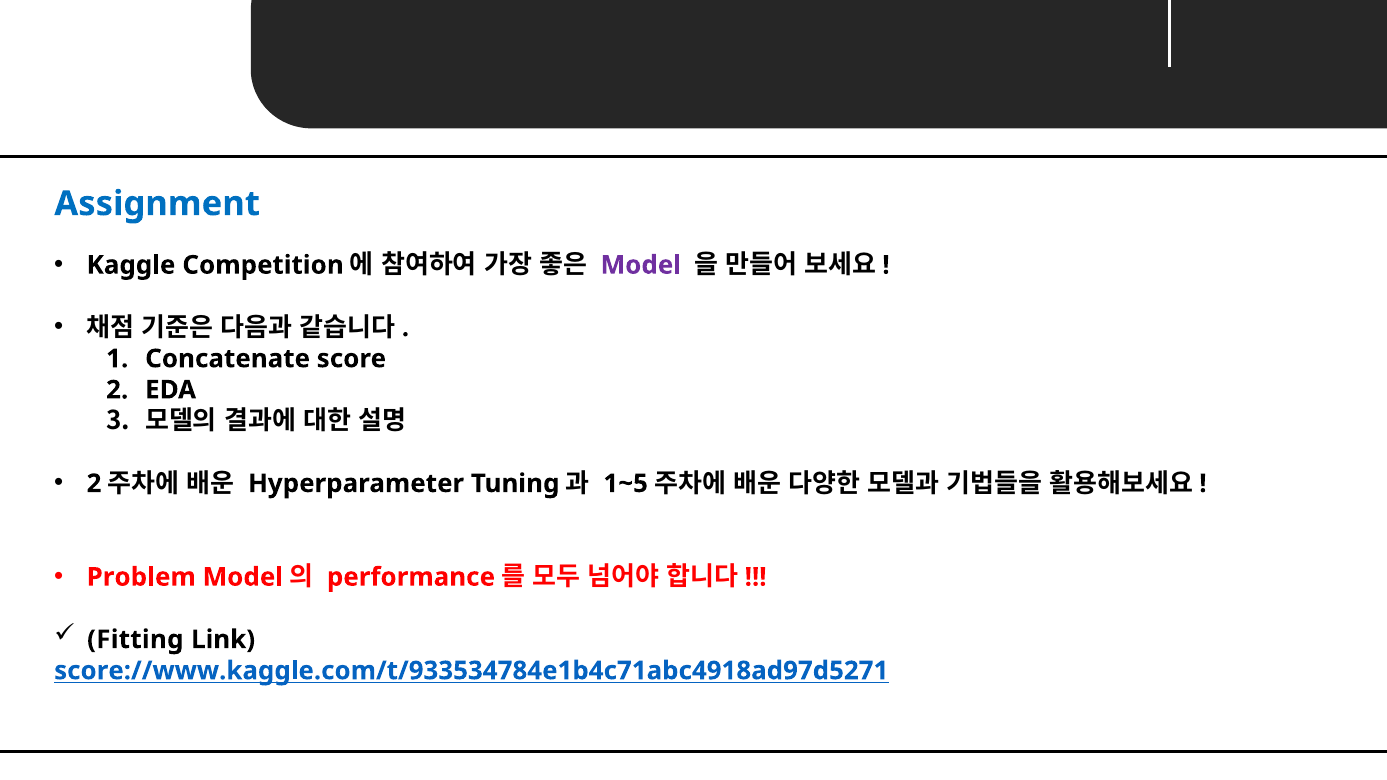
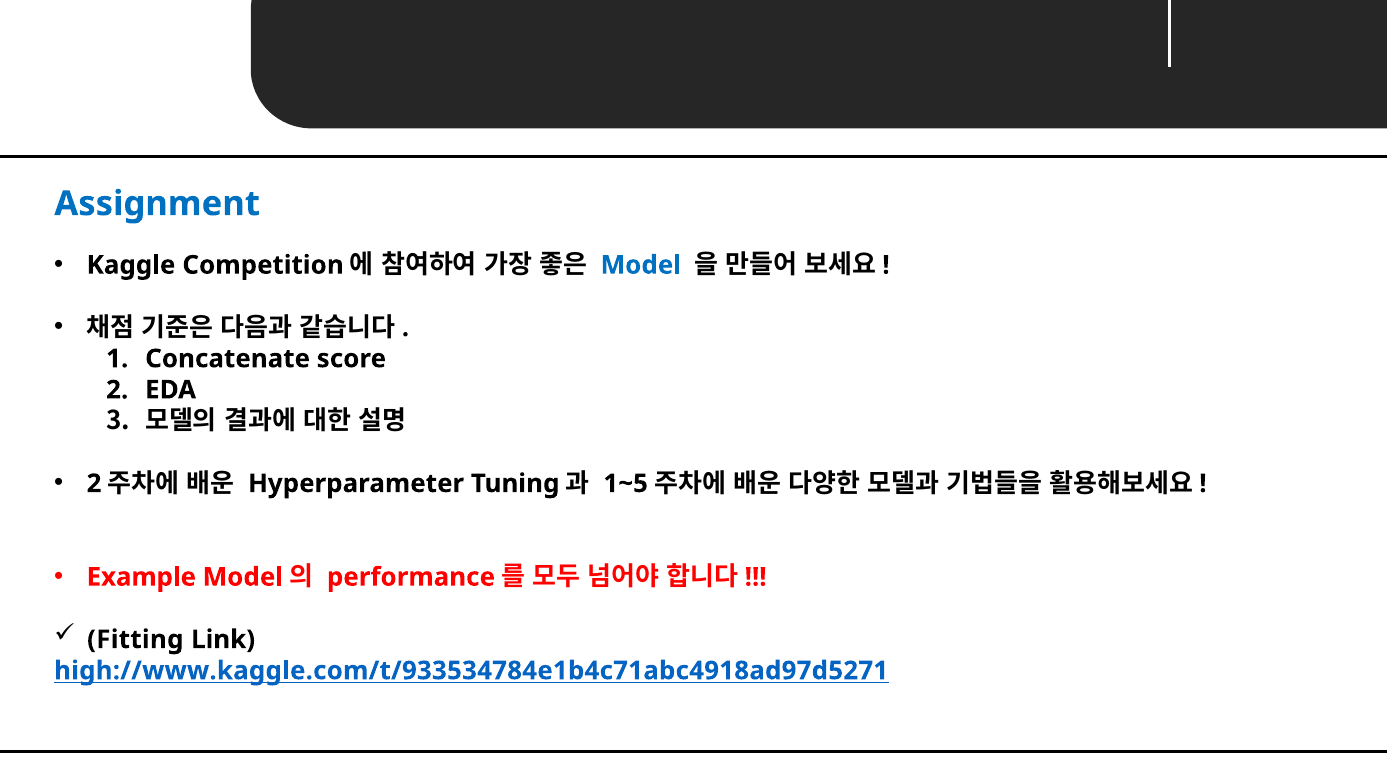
Model colour: purple -> blue (641, 265)
Problem: Problem -> Example (141, 577)
score://www.kaggle.com/t/933534784e1b4c71abc4918ad97d5271: score://www.kaggle.com/t/933534784e1b4c71abc4918ad97d5271 -> high://www.kaggle.com/t/933534784e1b4c71abc4918ad97d5271 (471, 671)
